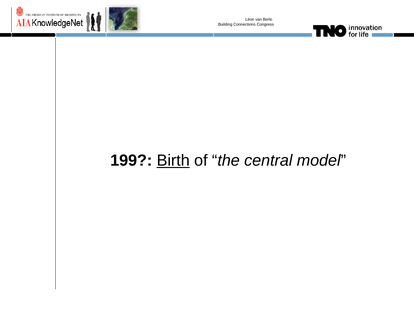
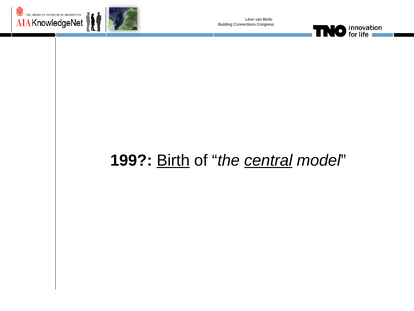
central underline: none -> present (268, 160)
